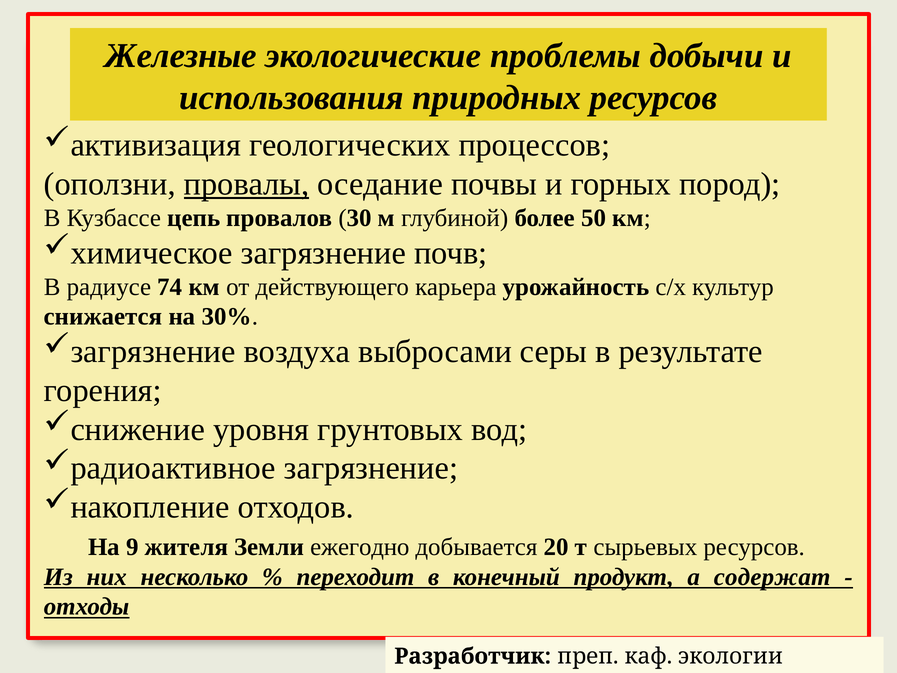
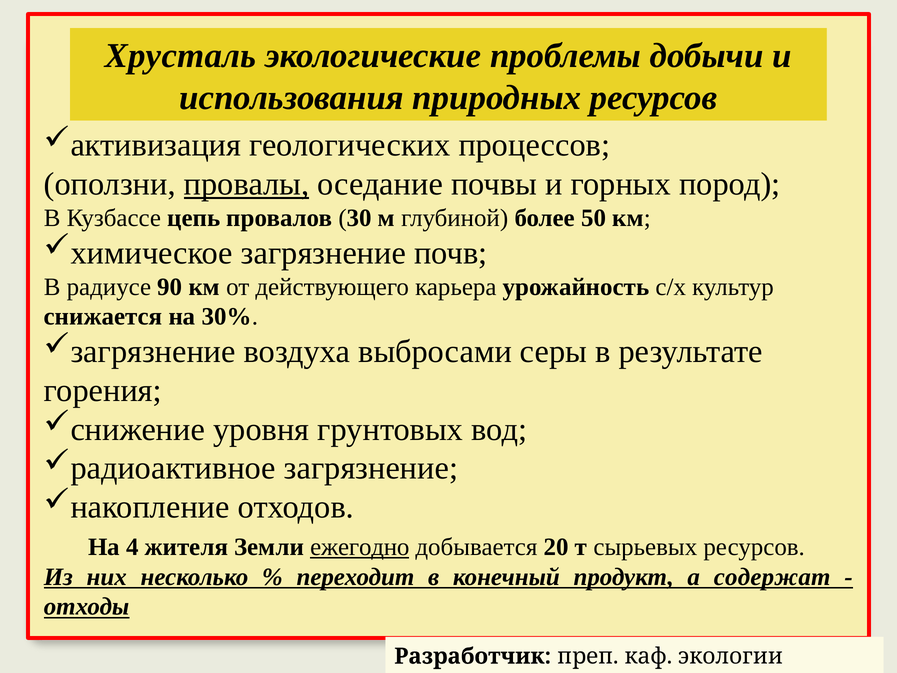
Железные: Железные -> Хрусталь (181, 56)
74: 74 -> 90 (170, 287)
9: 9 -> 4 (132, 547)
ежегодно underline: none -> present (360, 547)
